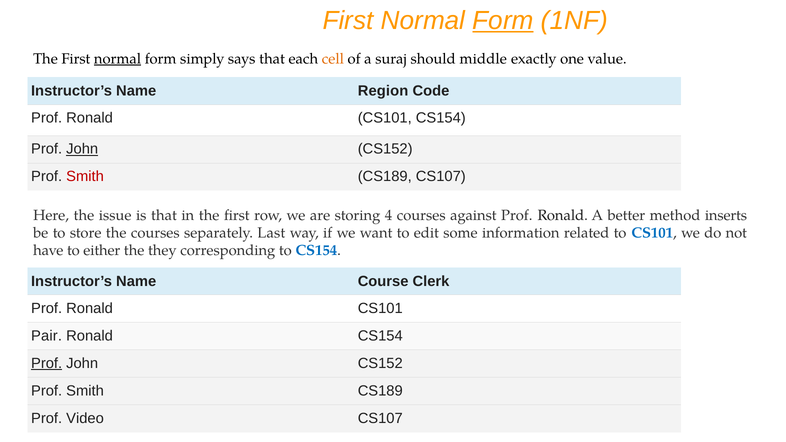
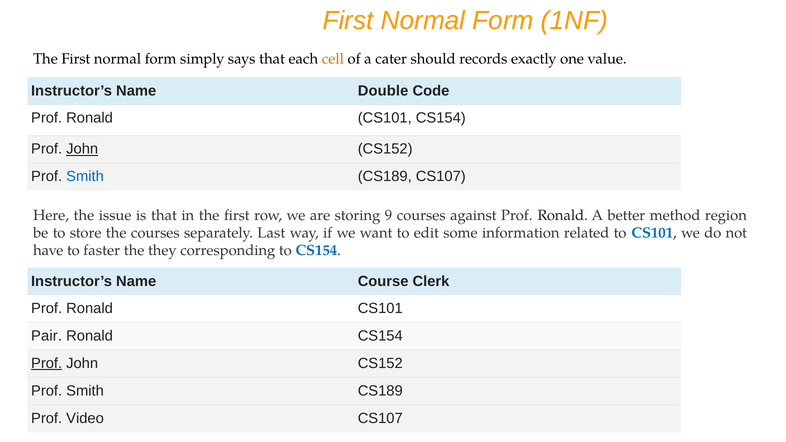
Form underline: present -> none (503, 20)
normal underline: present -> none (118, 59)
suraj: suraj -> cater (391, 59)
middle: middle -> records (483, 59)
Region: Region -> Double (383, 91)
Smith colour: red -> blue (85, 177)
4: 4 -> 9 (388, 215)
inserts: inserts -> region (726, 215)
either: either -> faster (102, 251)
